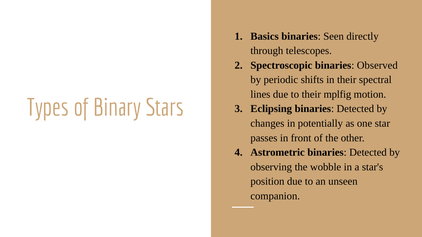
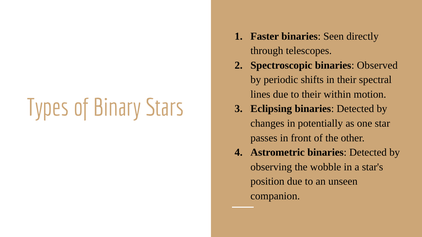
Basics: Basics -> Faster (265, 36)
mplfig: mplfig -> within (337, 94)
